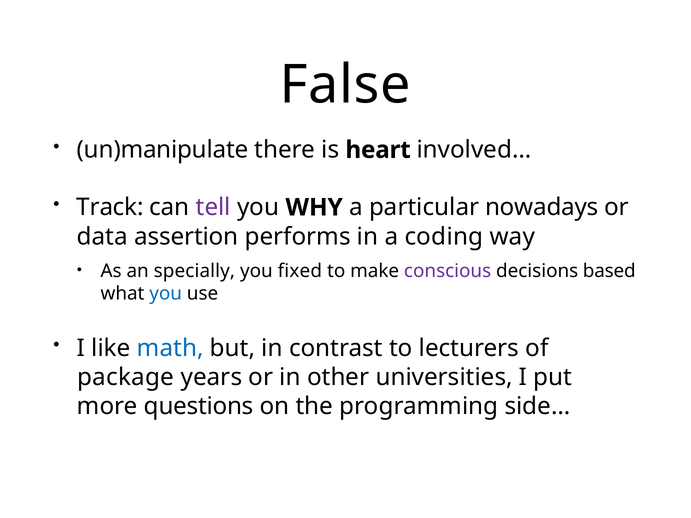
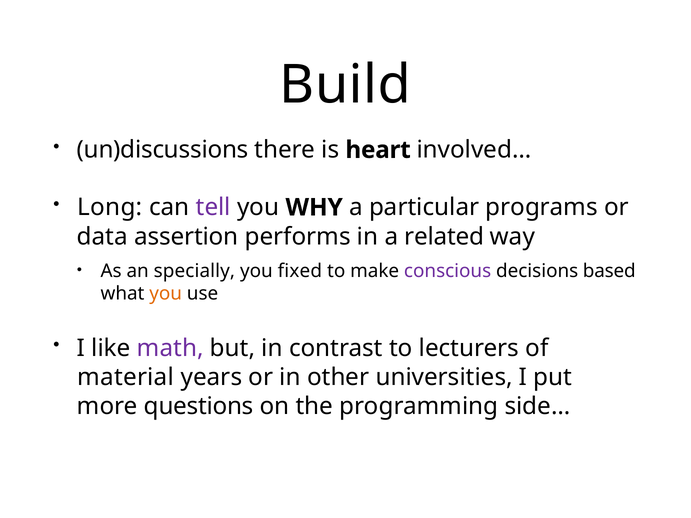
False: False -> Build (345, 85)
un)manipulate: un)manipulate -> un)discussions (163, 150)
Track: Track -> Long (110, 207)
nowadays: nowadays -> programs (542, 207)
coding: coding -> related (444, 237)
you colour: blue -> orange (166, 294)
math colour: blue -> purple (170, 348)
package: package -> material (126, 377)
